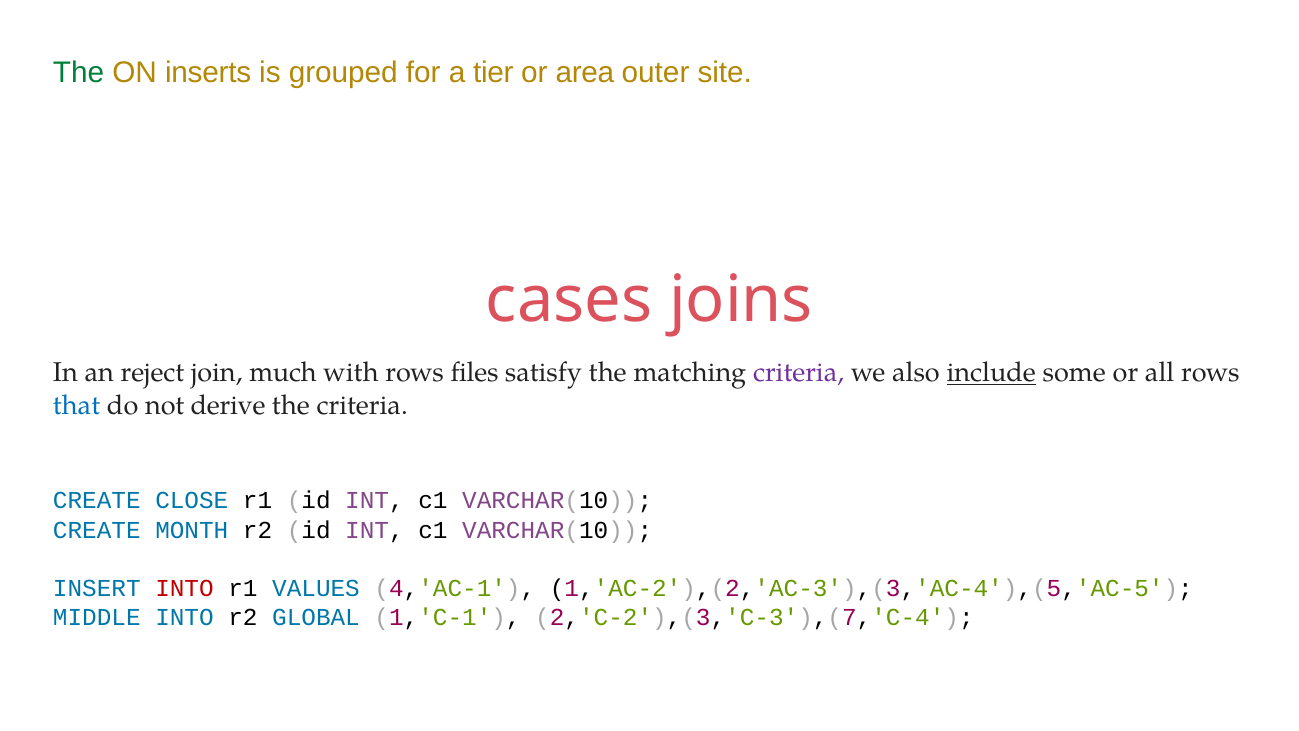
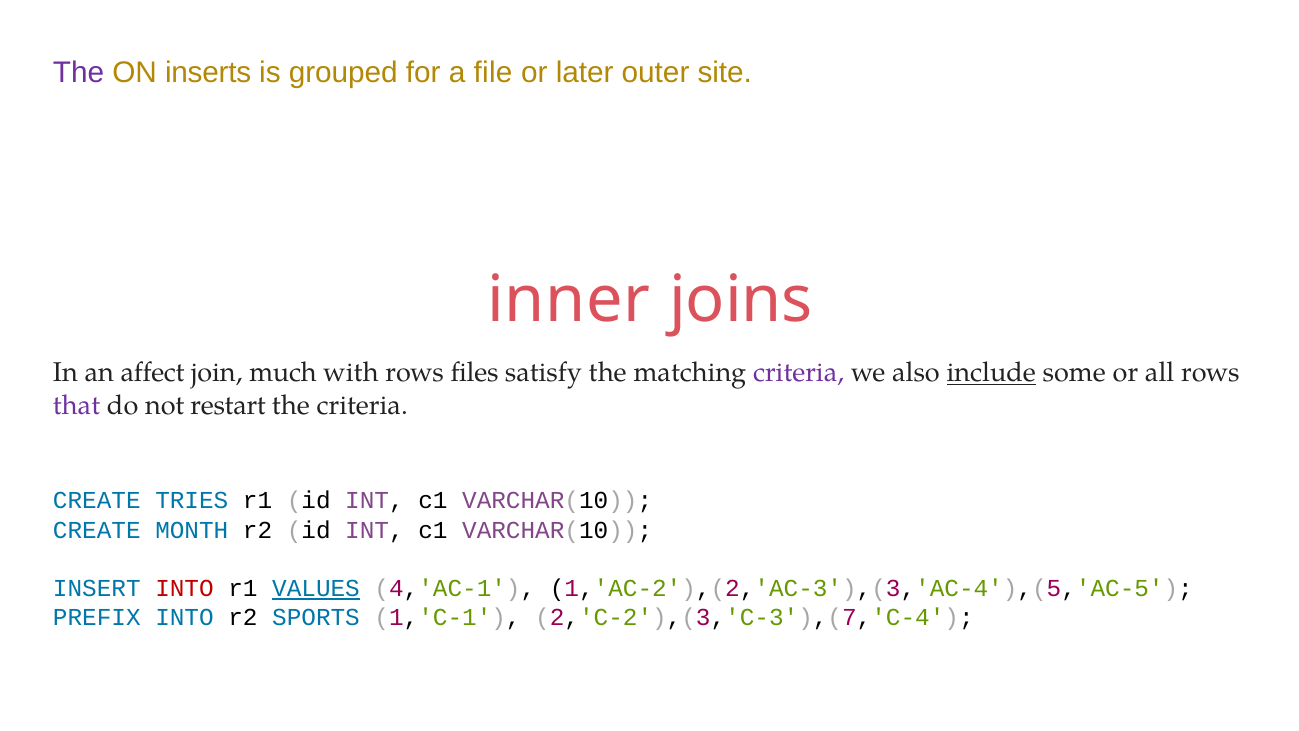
The colour: green -> purple (79, 73)
tier: tier -> file (493, 73)
area: area -> later (585, 73)
cases: cases -> inner (569, 300)
reject: reject -> affect (153, 373)
that colour: blue -> purple (77, 405)
derive: derive -> restart (228, 405)
CLOSE: CLOSE -> TRIES (192, 501)
VALUES underline: none -> present (316, 588)
MIDDLE: MIDDLE -> PREFIX (97, 617)
GLOBAL: GLOBAL -> SPORTS (316, 617)
